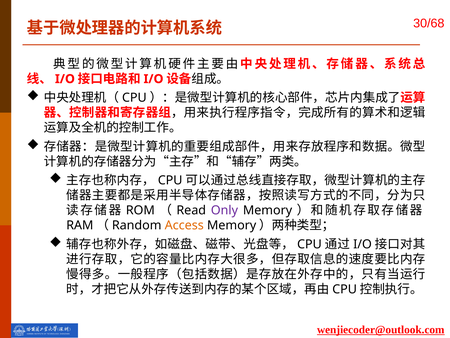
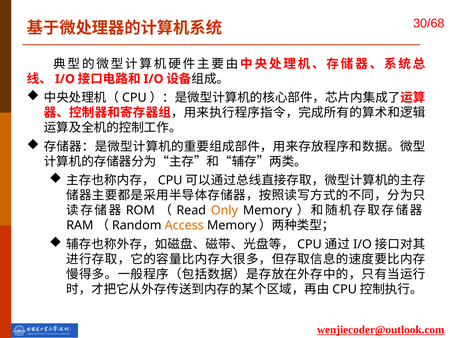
Only colour: purple -> orange (224, 210)
